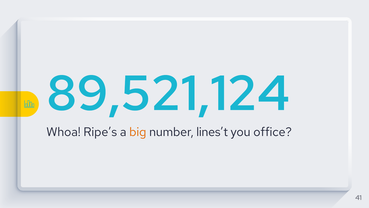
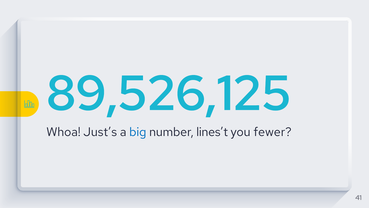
89,521,124: 89,521,124 -> 89,526,125 (169, 94)
Ripe’s: Ripe’s -> Just’s (100, 132)
big colour: orange -> blue (138, 132)
office: office -> fewer (273, 132)
